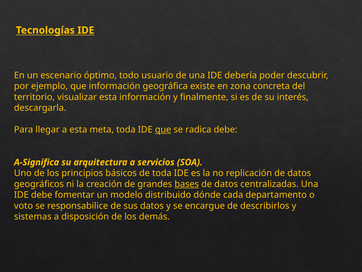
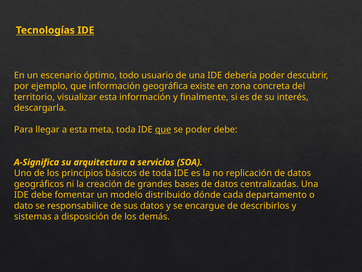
se radica: radica -> poder (198, 129)
bases underline: present -> none (187, 184)
voto: voto -> dato (24, 205)
